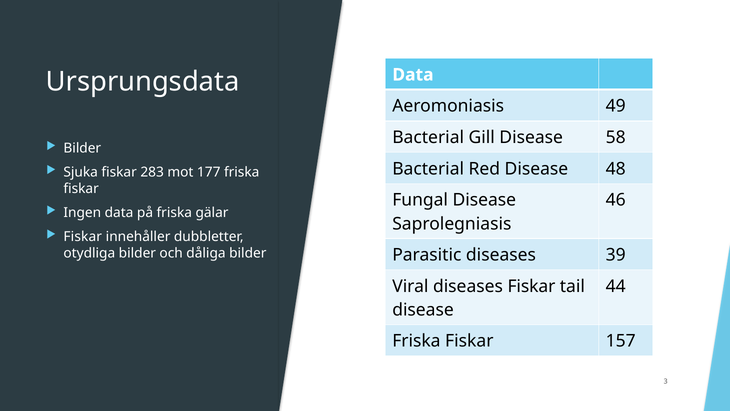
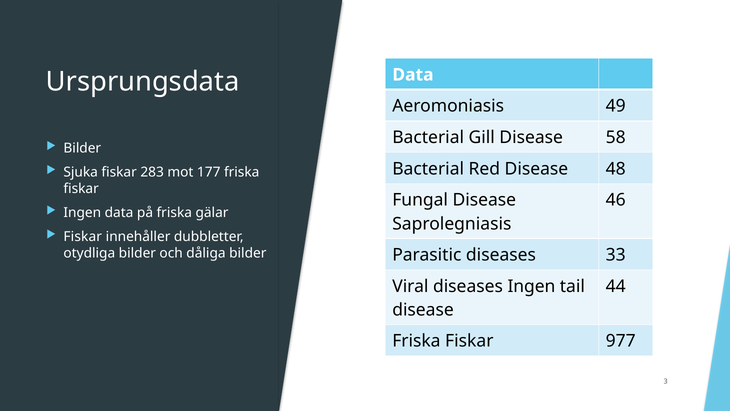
39: 39 -> 33 (616, 255)
diseases Fiskar: Fiskar -> Ingen (531, 286)
157: 157 -> 977 (621, 341)
